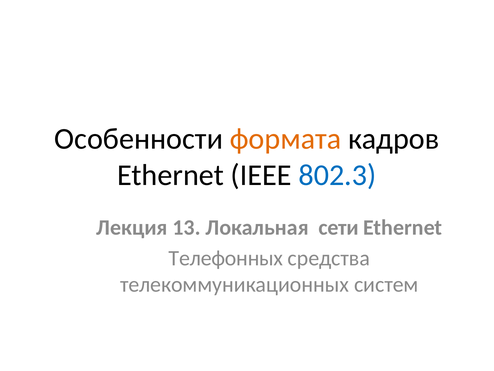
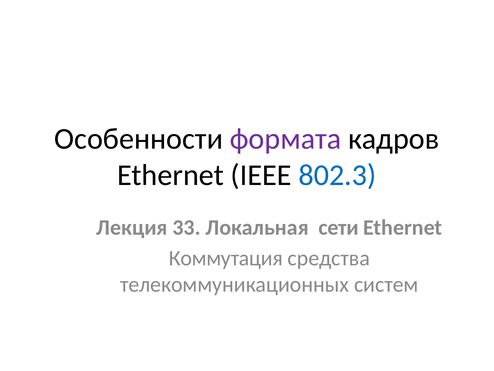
формата colour: orange -> purple (286, 139)
13: 13 -> 33 (187, 227)
Телефонных: Телефонных -> Коммутация (226, 258)
